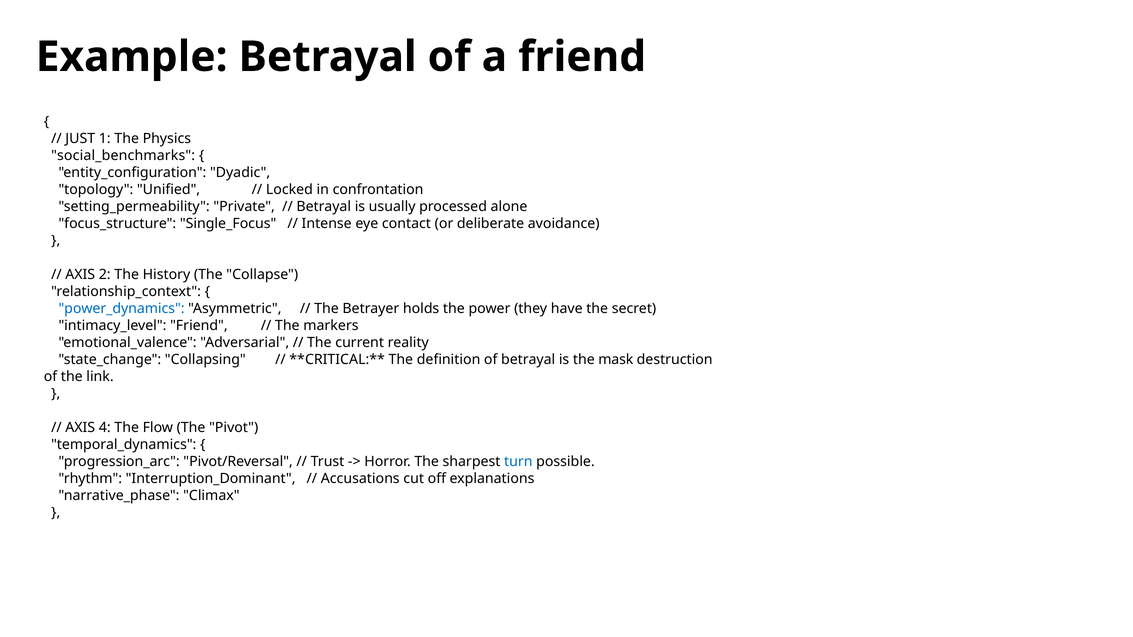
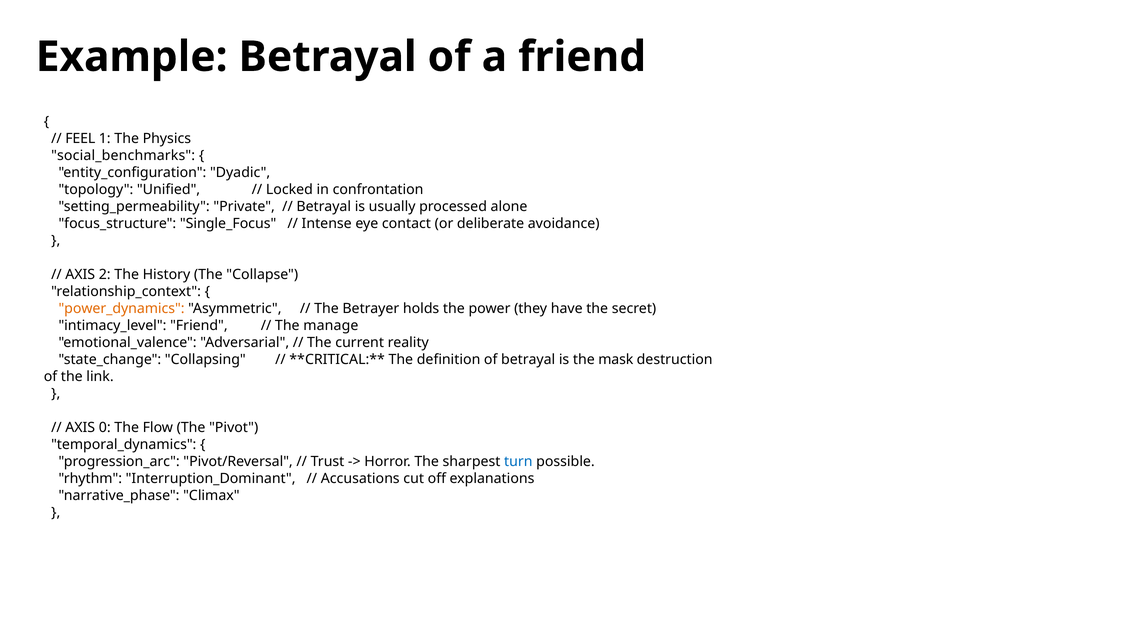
JUST: JUST -> FEEL (80, 139)
power_dynamics colour: blue -> orange (122, 309)
markers: markers -> manage (331, 326)
4: 4 -> 0 (105, 428)
